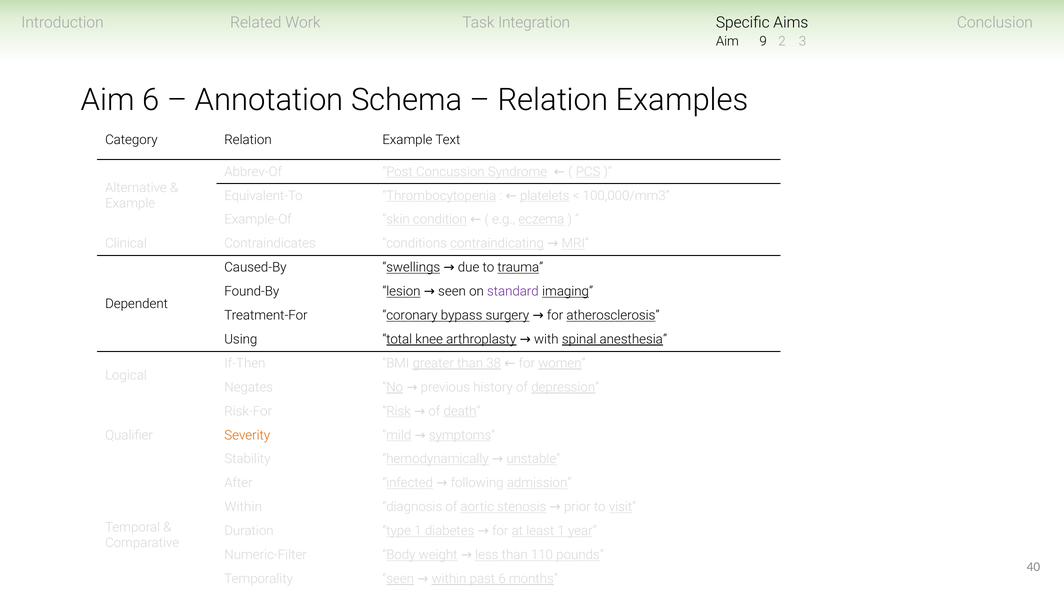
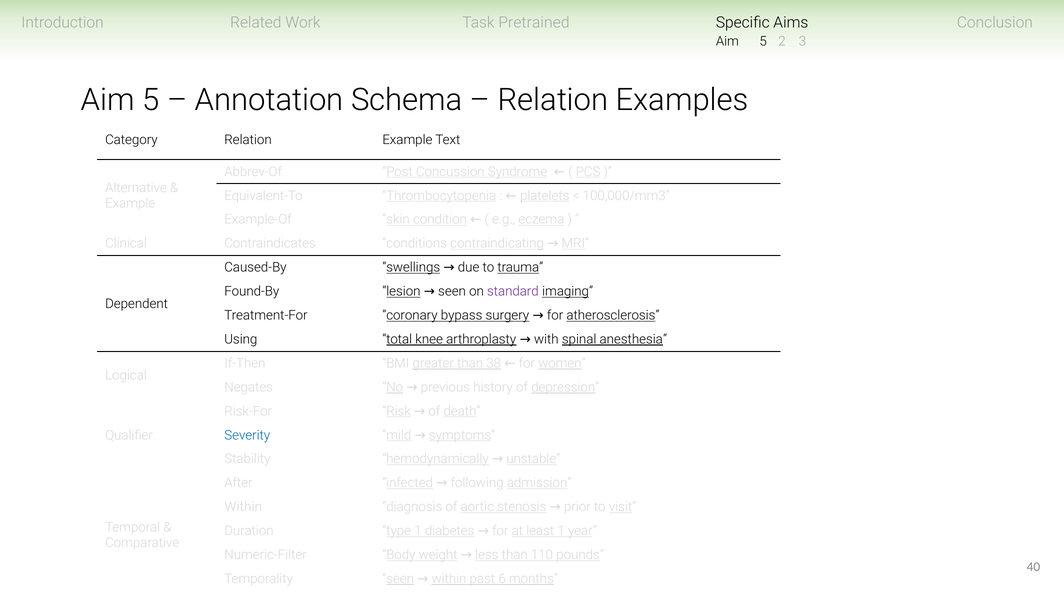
Integration: Integration -> Pretrained (534, 23)
9: 9 -> 5 (763, 41)
6: 6 -> 5 (151, 100)
Severity colour: orange -> blue (247, 436)
